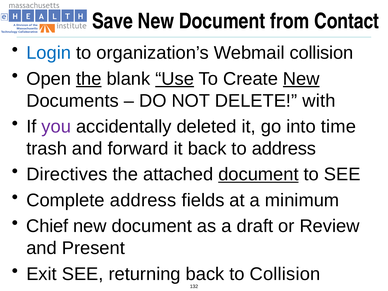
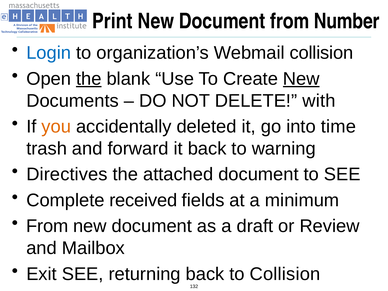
Save: Save -> Print (112, 21)
Contact: Contact -> Number (347, 21)
Use underline: present -> none (175, 79)
you colour: purple -> orange (56, 127)
to address: address -> warning (284, 149)
document underline: present -> none (258, 174)
Complete address: address -> received (143, 200)
Chief: Chief -> From (47, 226)
Present: Present -> Mailbox (93, 248)
